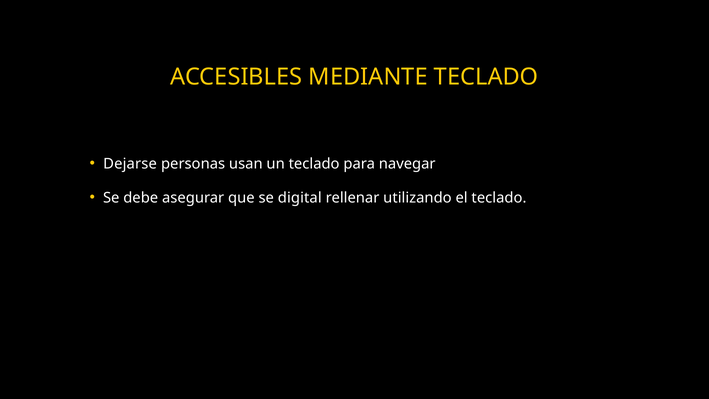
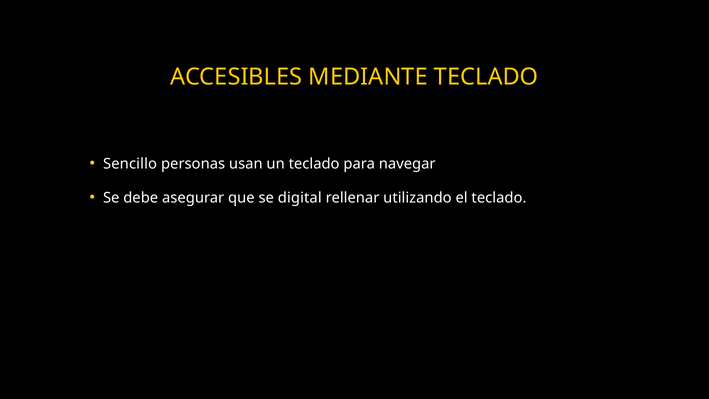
Dejarse: Dejarse -> Sencillo (130, 164)
